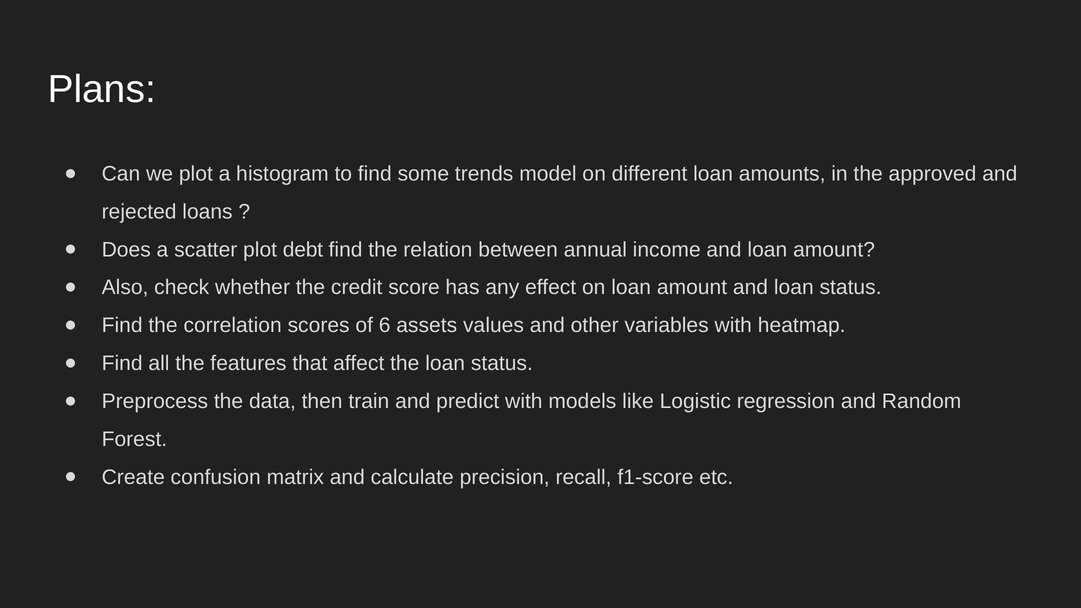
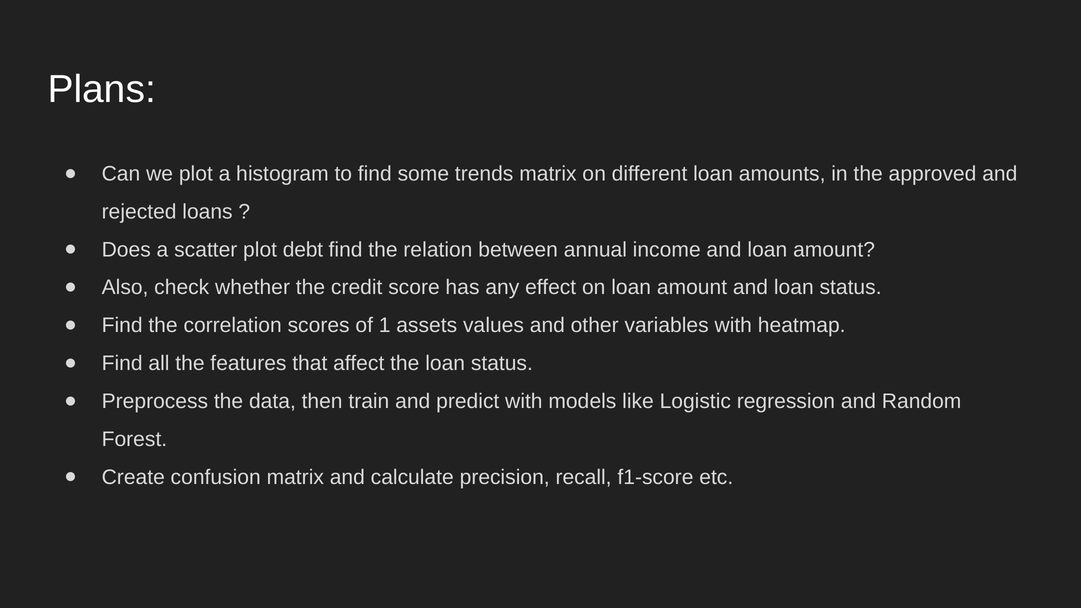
trends model: model -> matrix (548, 174)
6: 6 -> 1 (385, 325)
